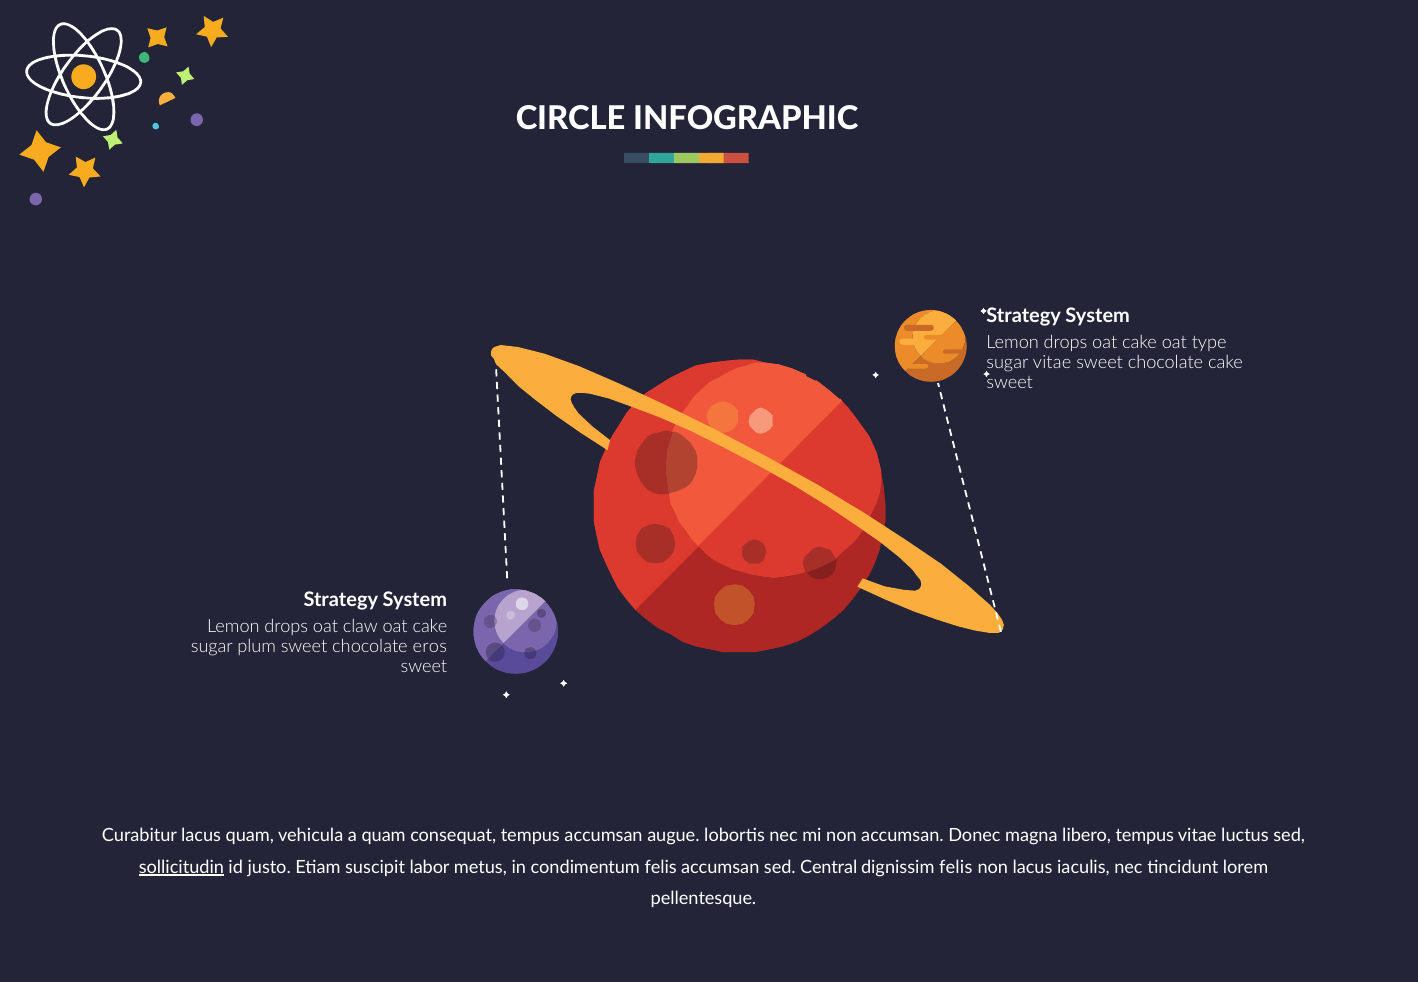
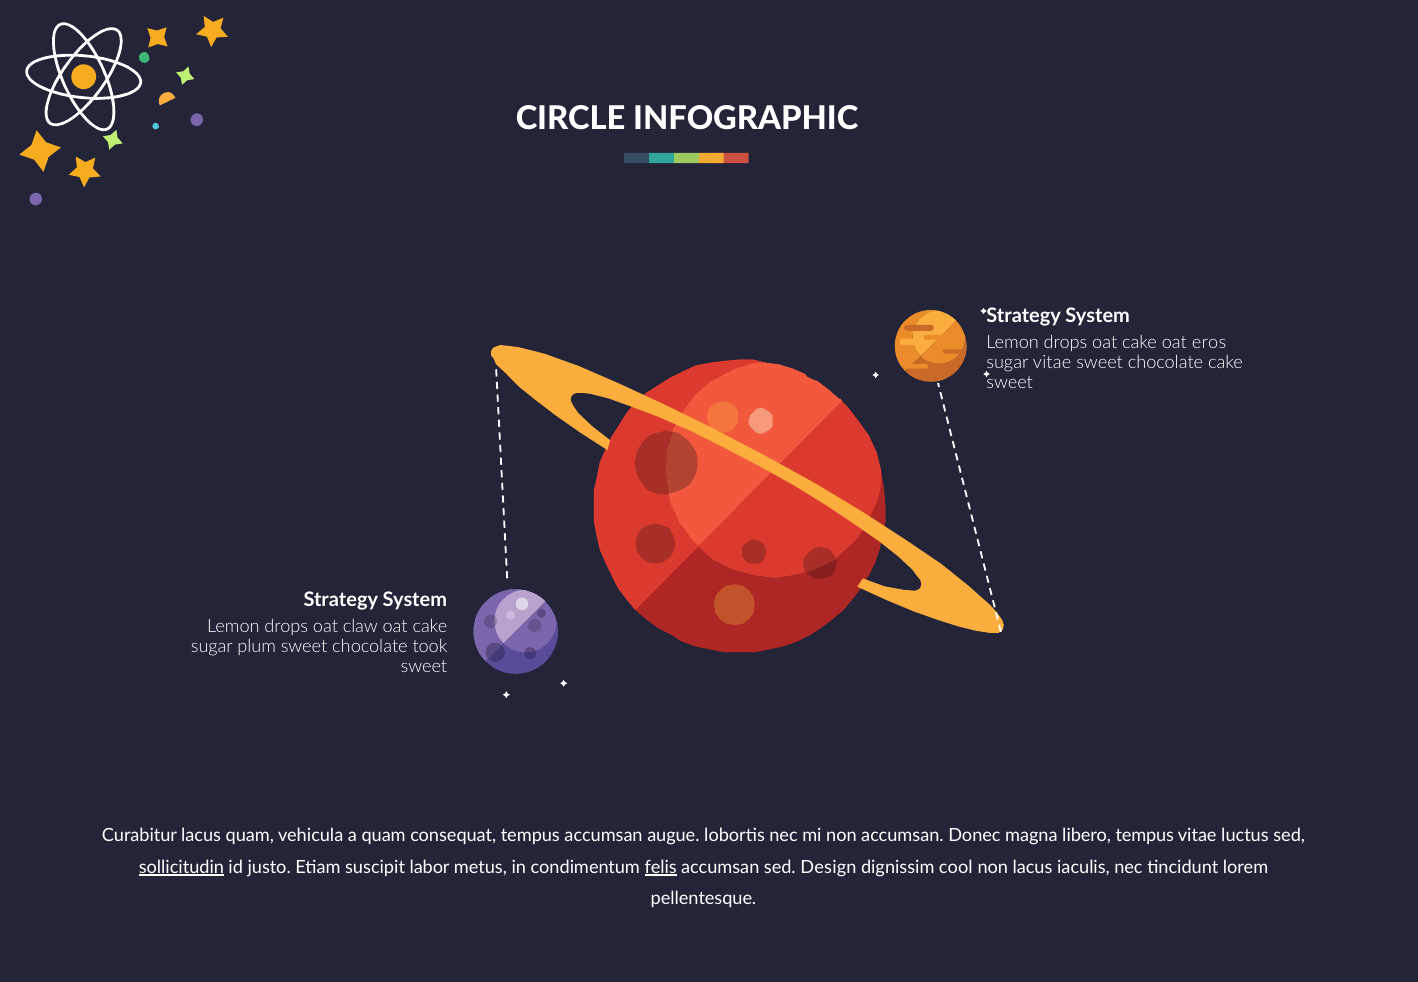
type: type -> eros (1209, 343)
eros: eros -> took (430, 646)
felis underline: none -> present (661, 867)
Central: Central -> Design (829, 867)
dignissim felis: felis -> cool (956, 867)
